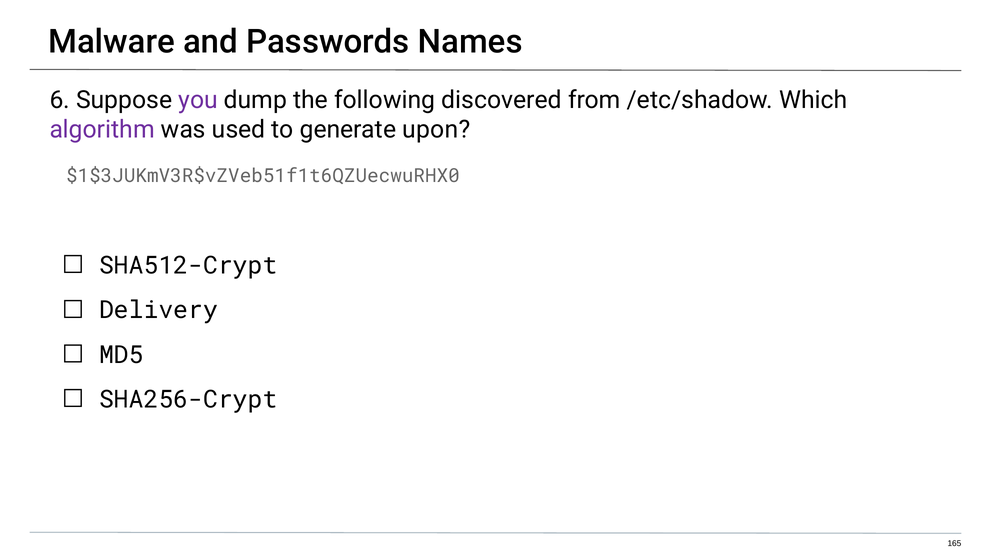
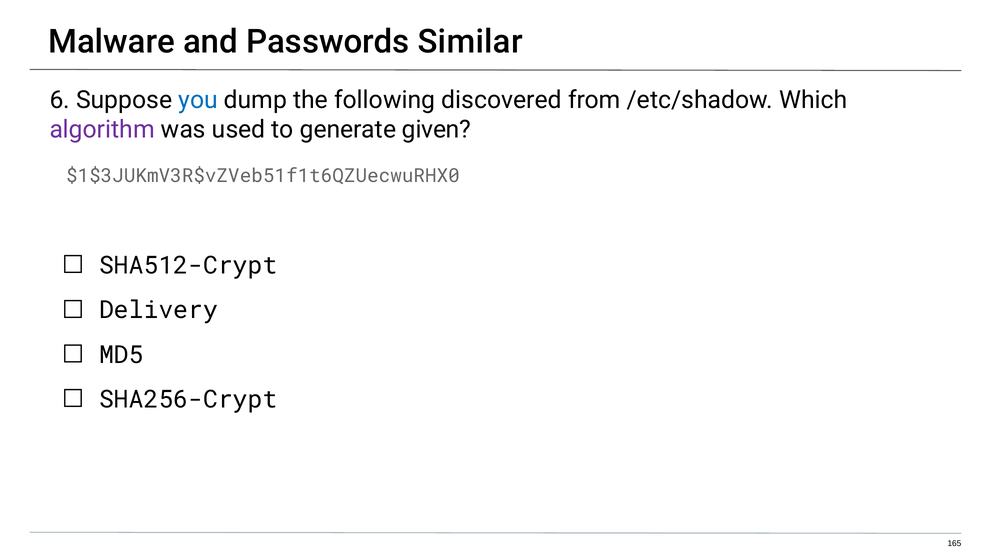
Names: Names -> Similar (470, 42)
you colour: purple -> blue (198, 100)
upon: upon -> given (436, 130)
